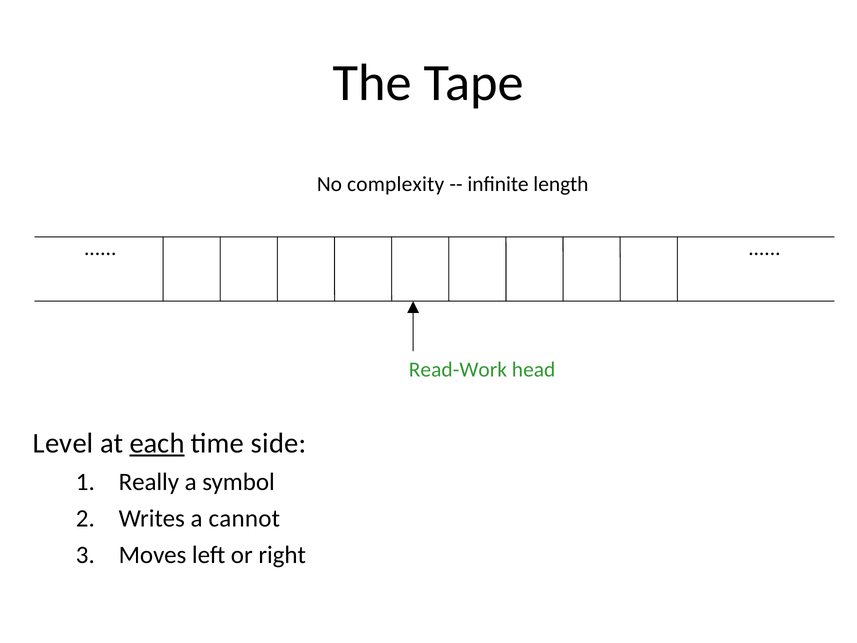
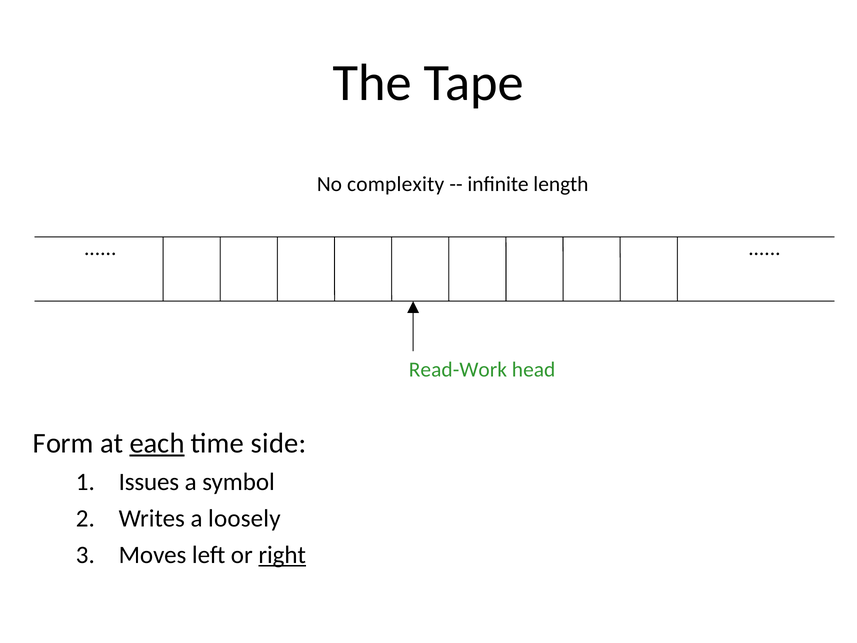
Level: Level -> Form (63, 443)
Really: Really -> Issues (149, 482)
cannot: cannot -> loosely (244, 518)
right underline: none -> present (282, 555)
